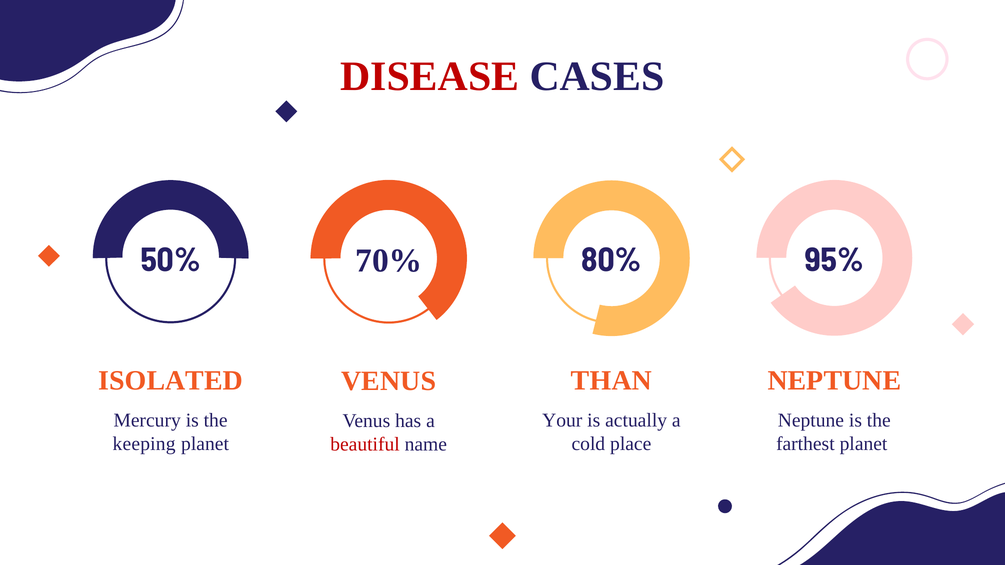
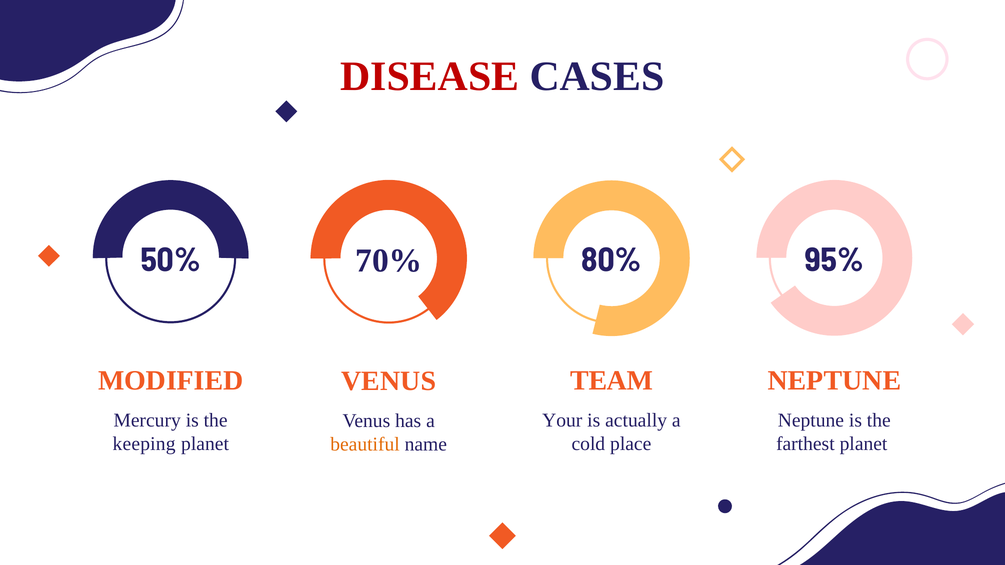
ISOLATED: ISOLATED -> MODIFIED (171, 381)
THAN: THAN -> TEAM (612, 381)
beautiful colour: red -> orange (365, 444)
